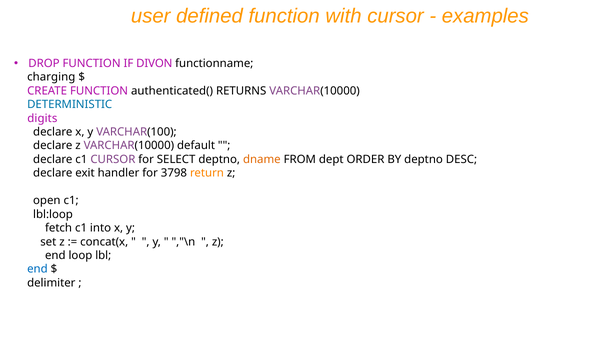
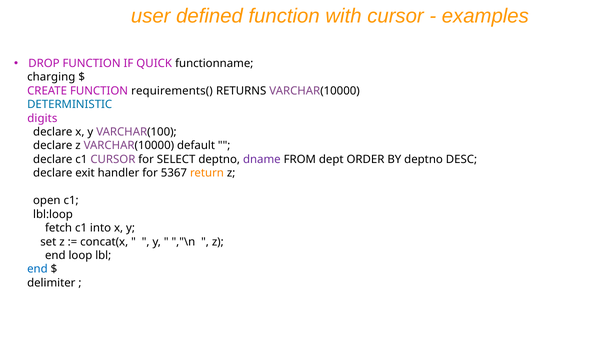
DIVON: DIVON -> QUICK (154, 63)
authenticated(: authenticated( -> requirements( (172, 91)
dname colour: orange -> purple (262, 159)
3798: 3798 -> 5367 (174, 173)
